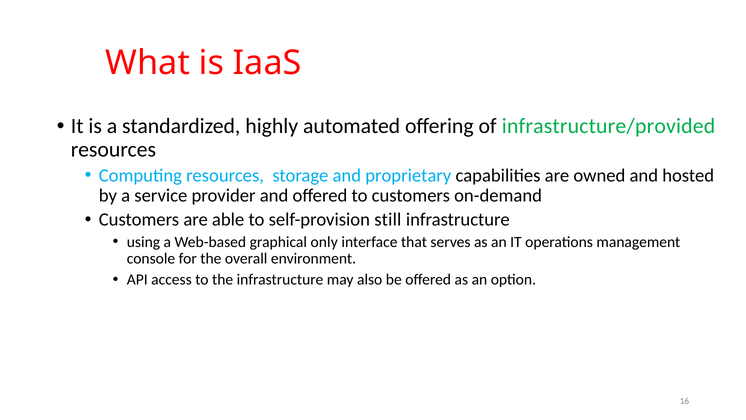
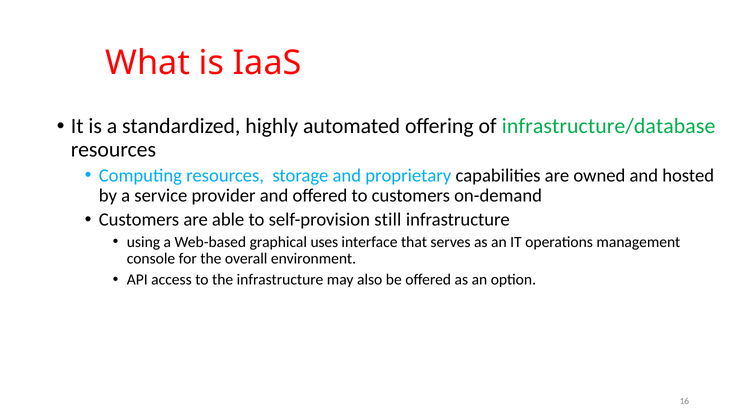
infrastructure/provided: infrastructure/provided -> infrastructure/database (609, 126)
only: only -> uses (324, 242)
